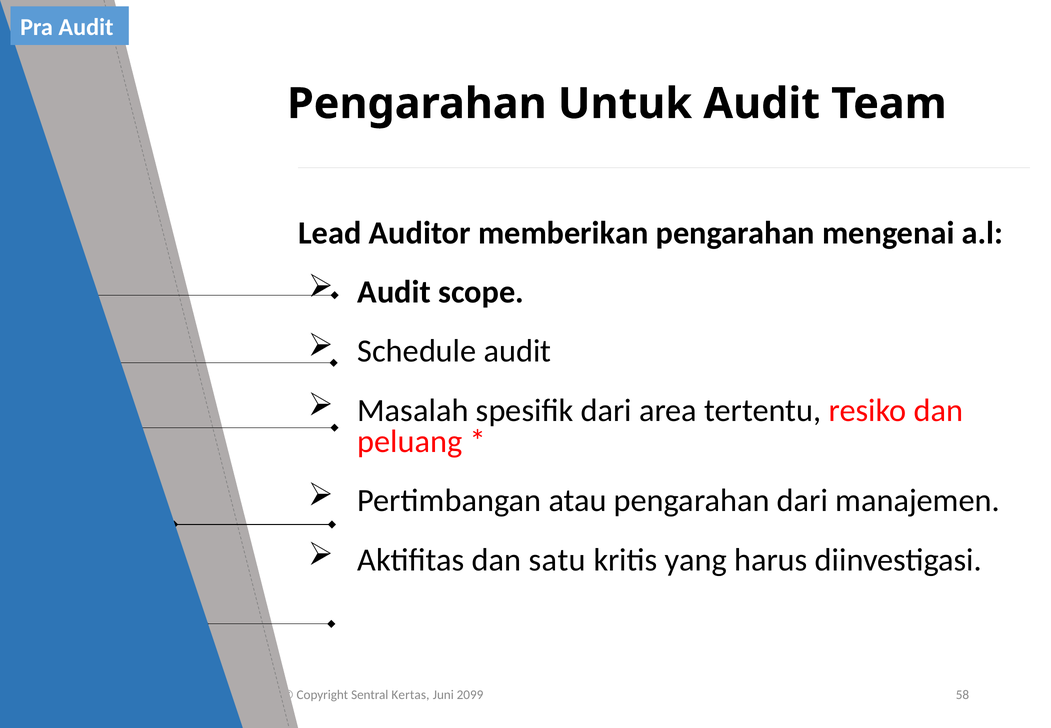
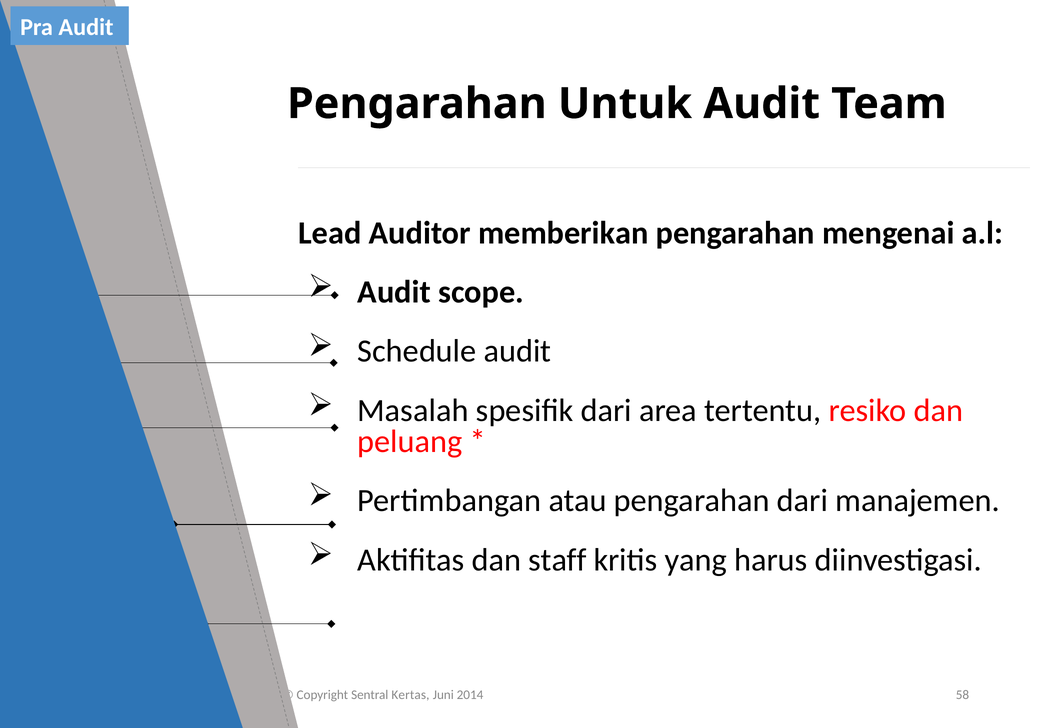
satu: satu -> staff (557, 560)
2099: 2099 -> 2014 (470, 695)
